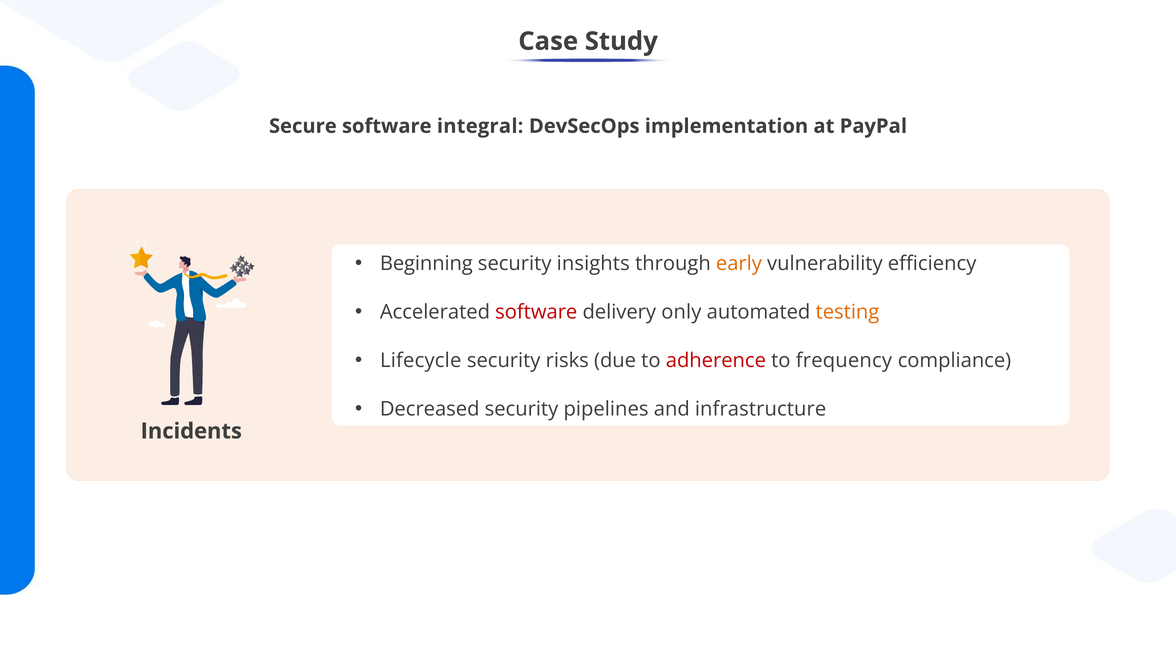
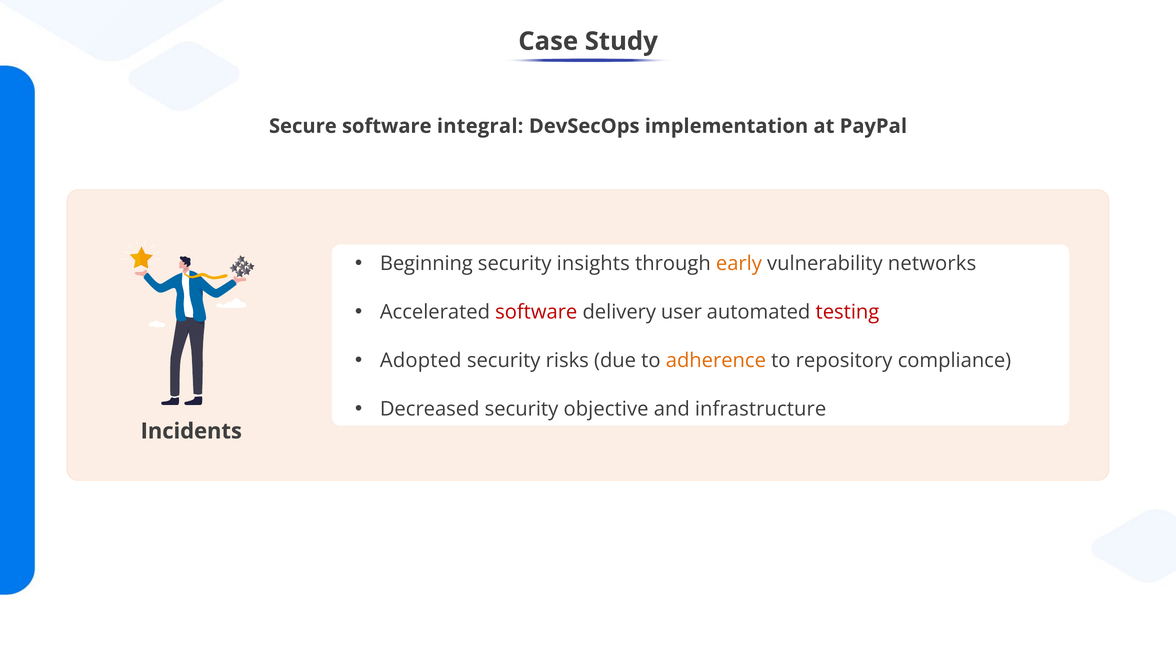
efficiency: efficiency -> networks (932, 264)
only: only -> user (681, 312)
testing colour: orange -> red (847, 312)
Lifecycle: Lifecycle -> Adopted (421, 361)
adherence colour: red -> orange (716, 361)
frequency: frequency -> repository (844, 361)
pipelines: pipelines -> objective (606, 409)
